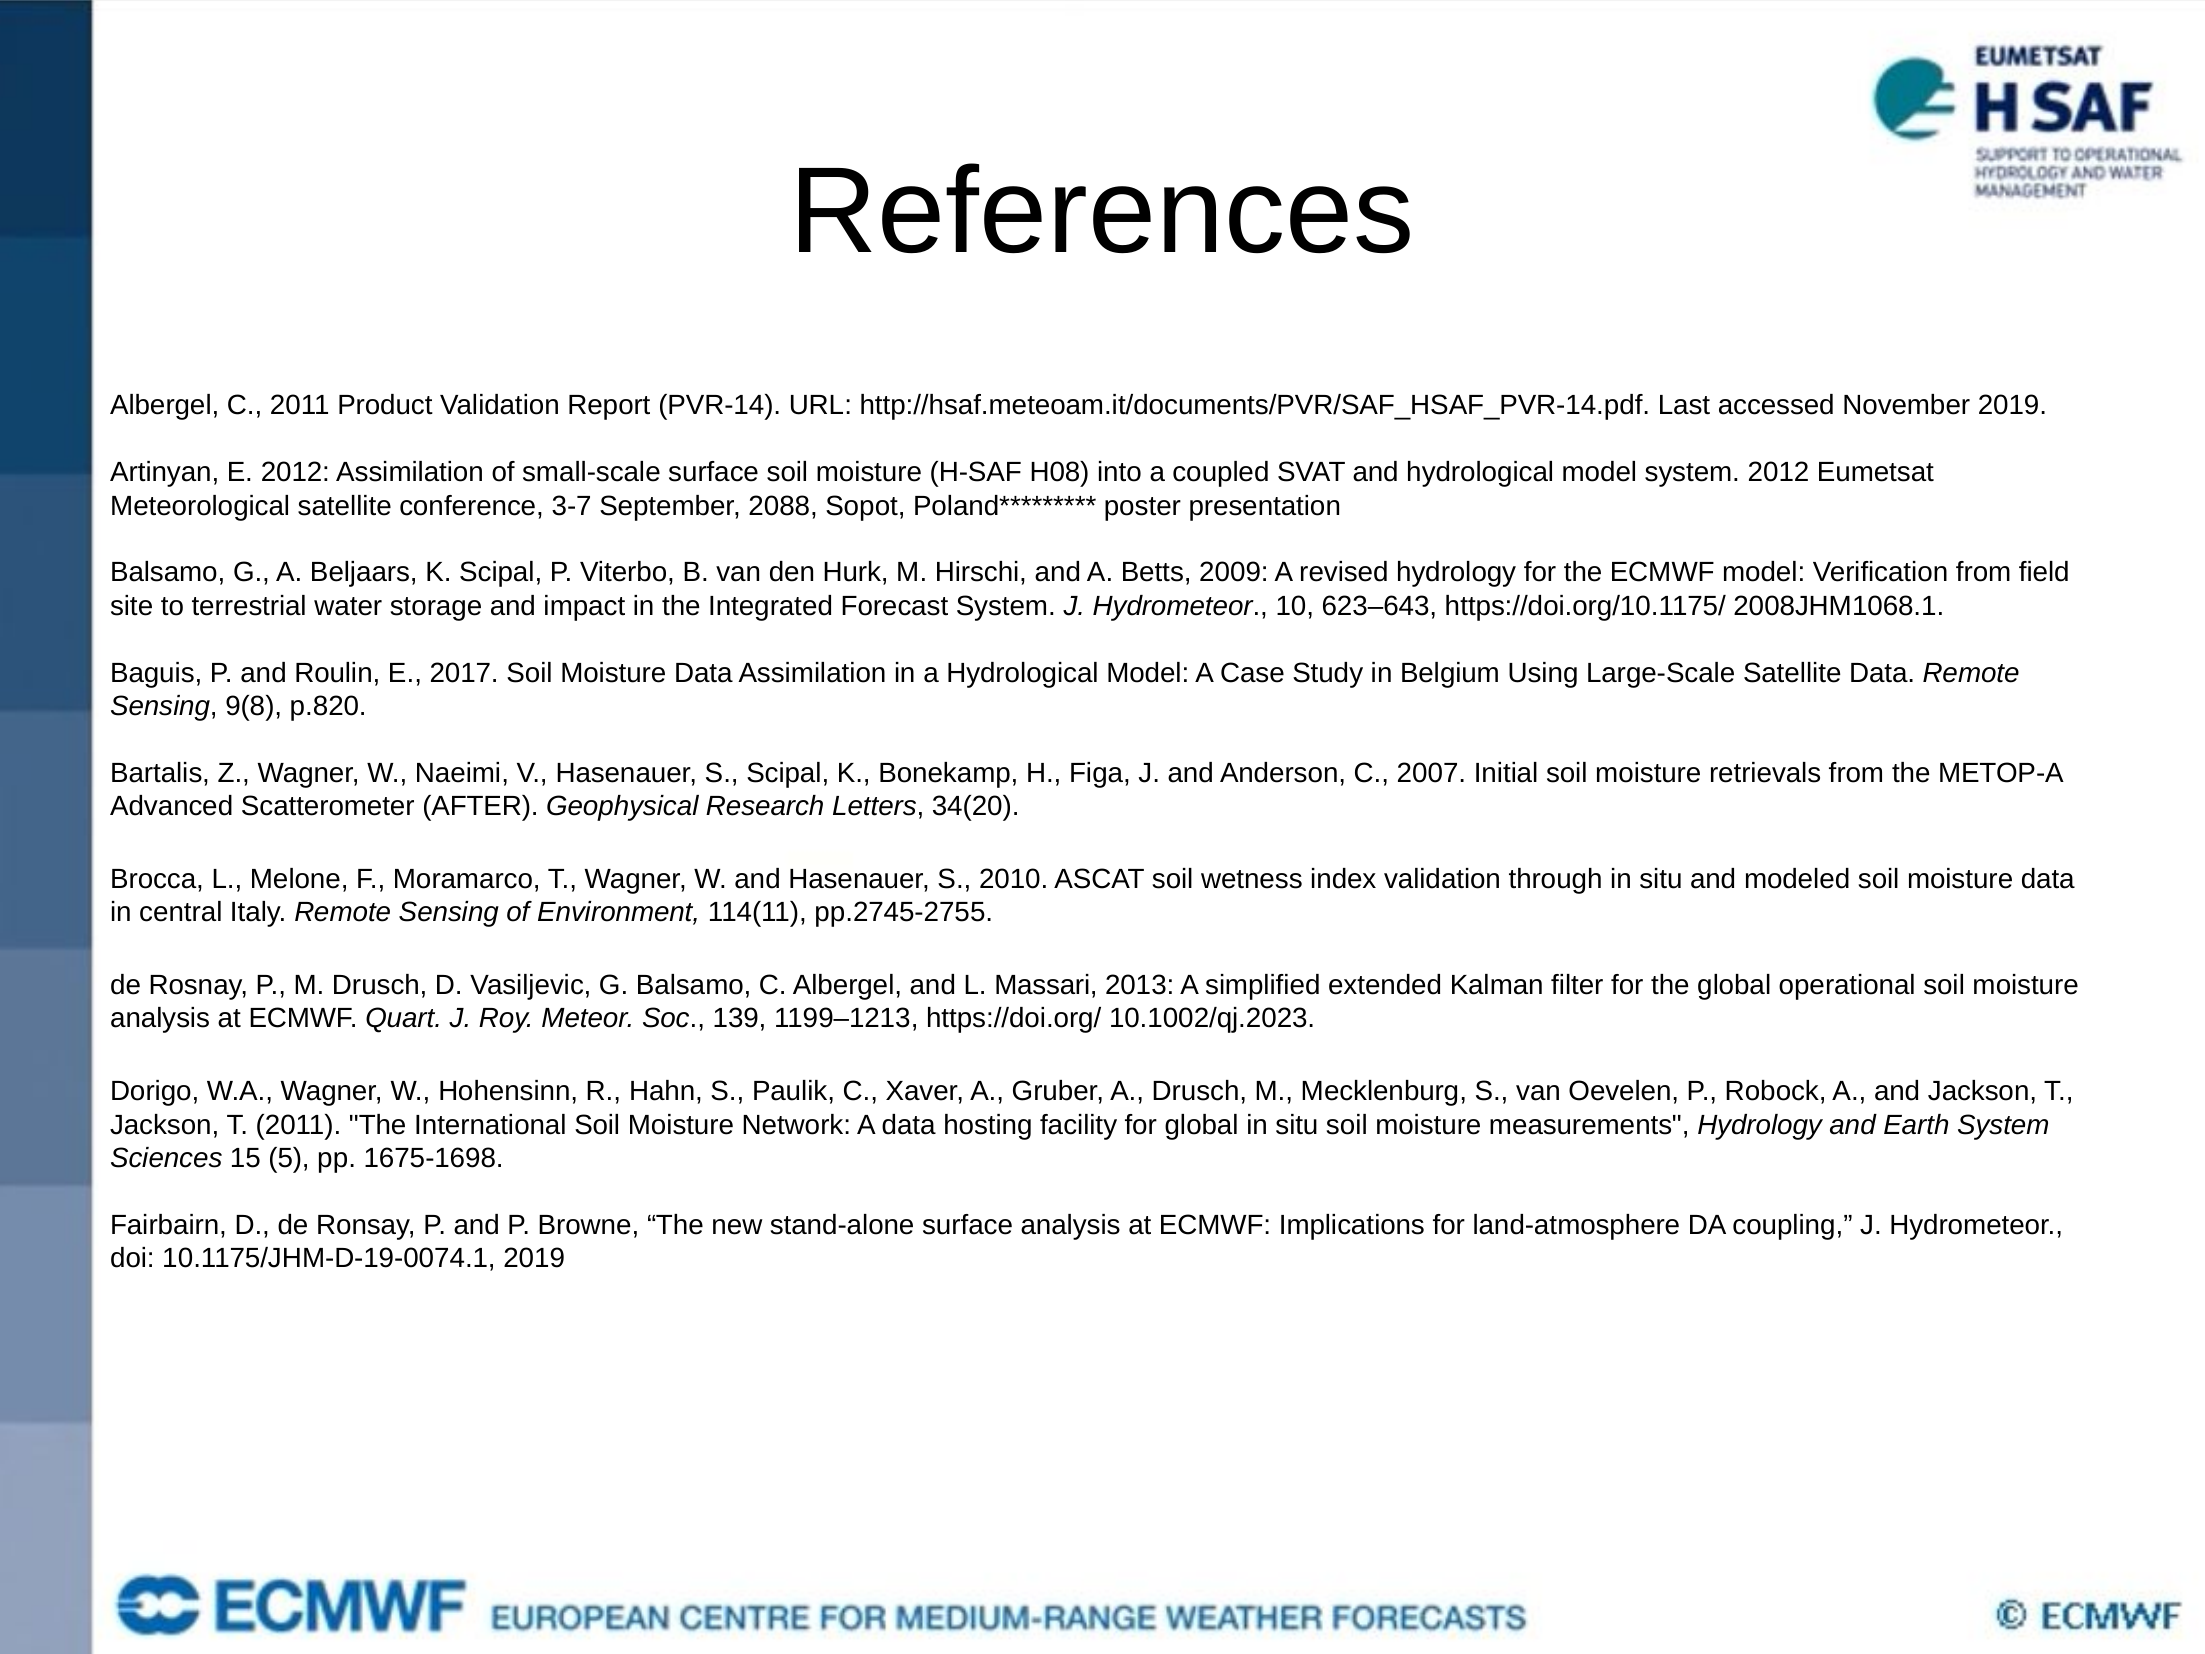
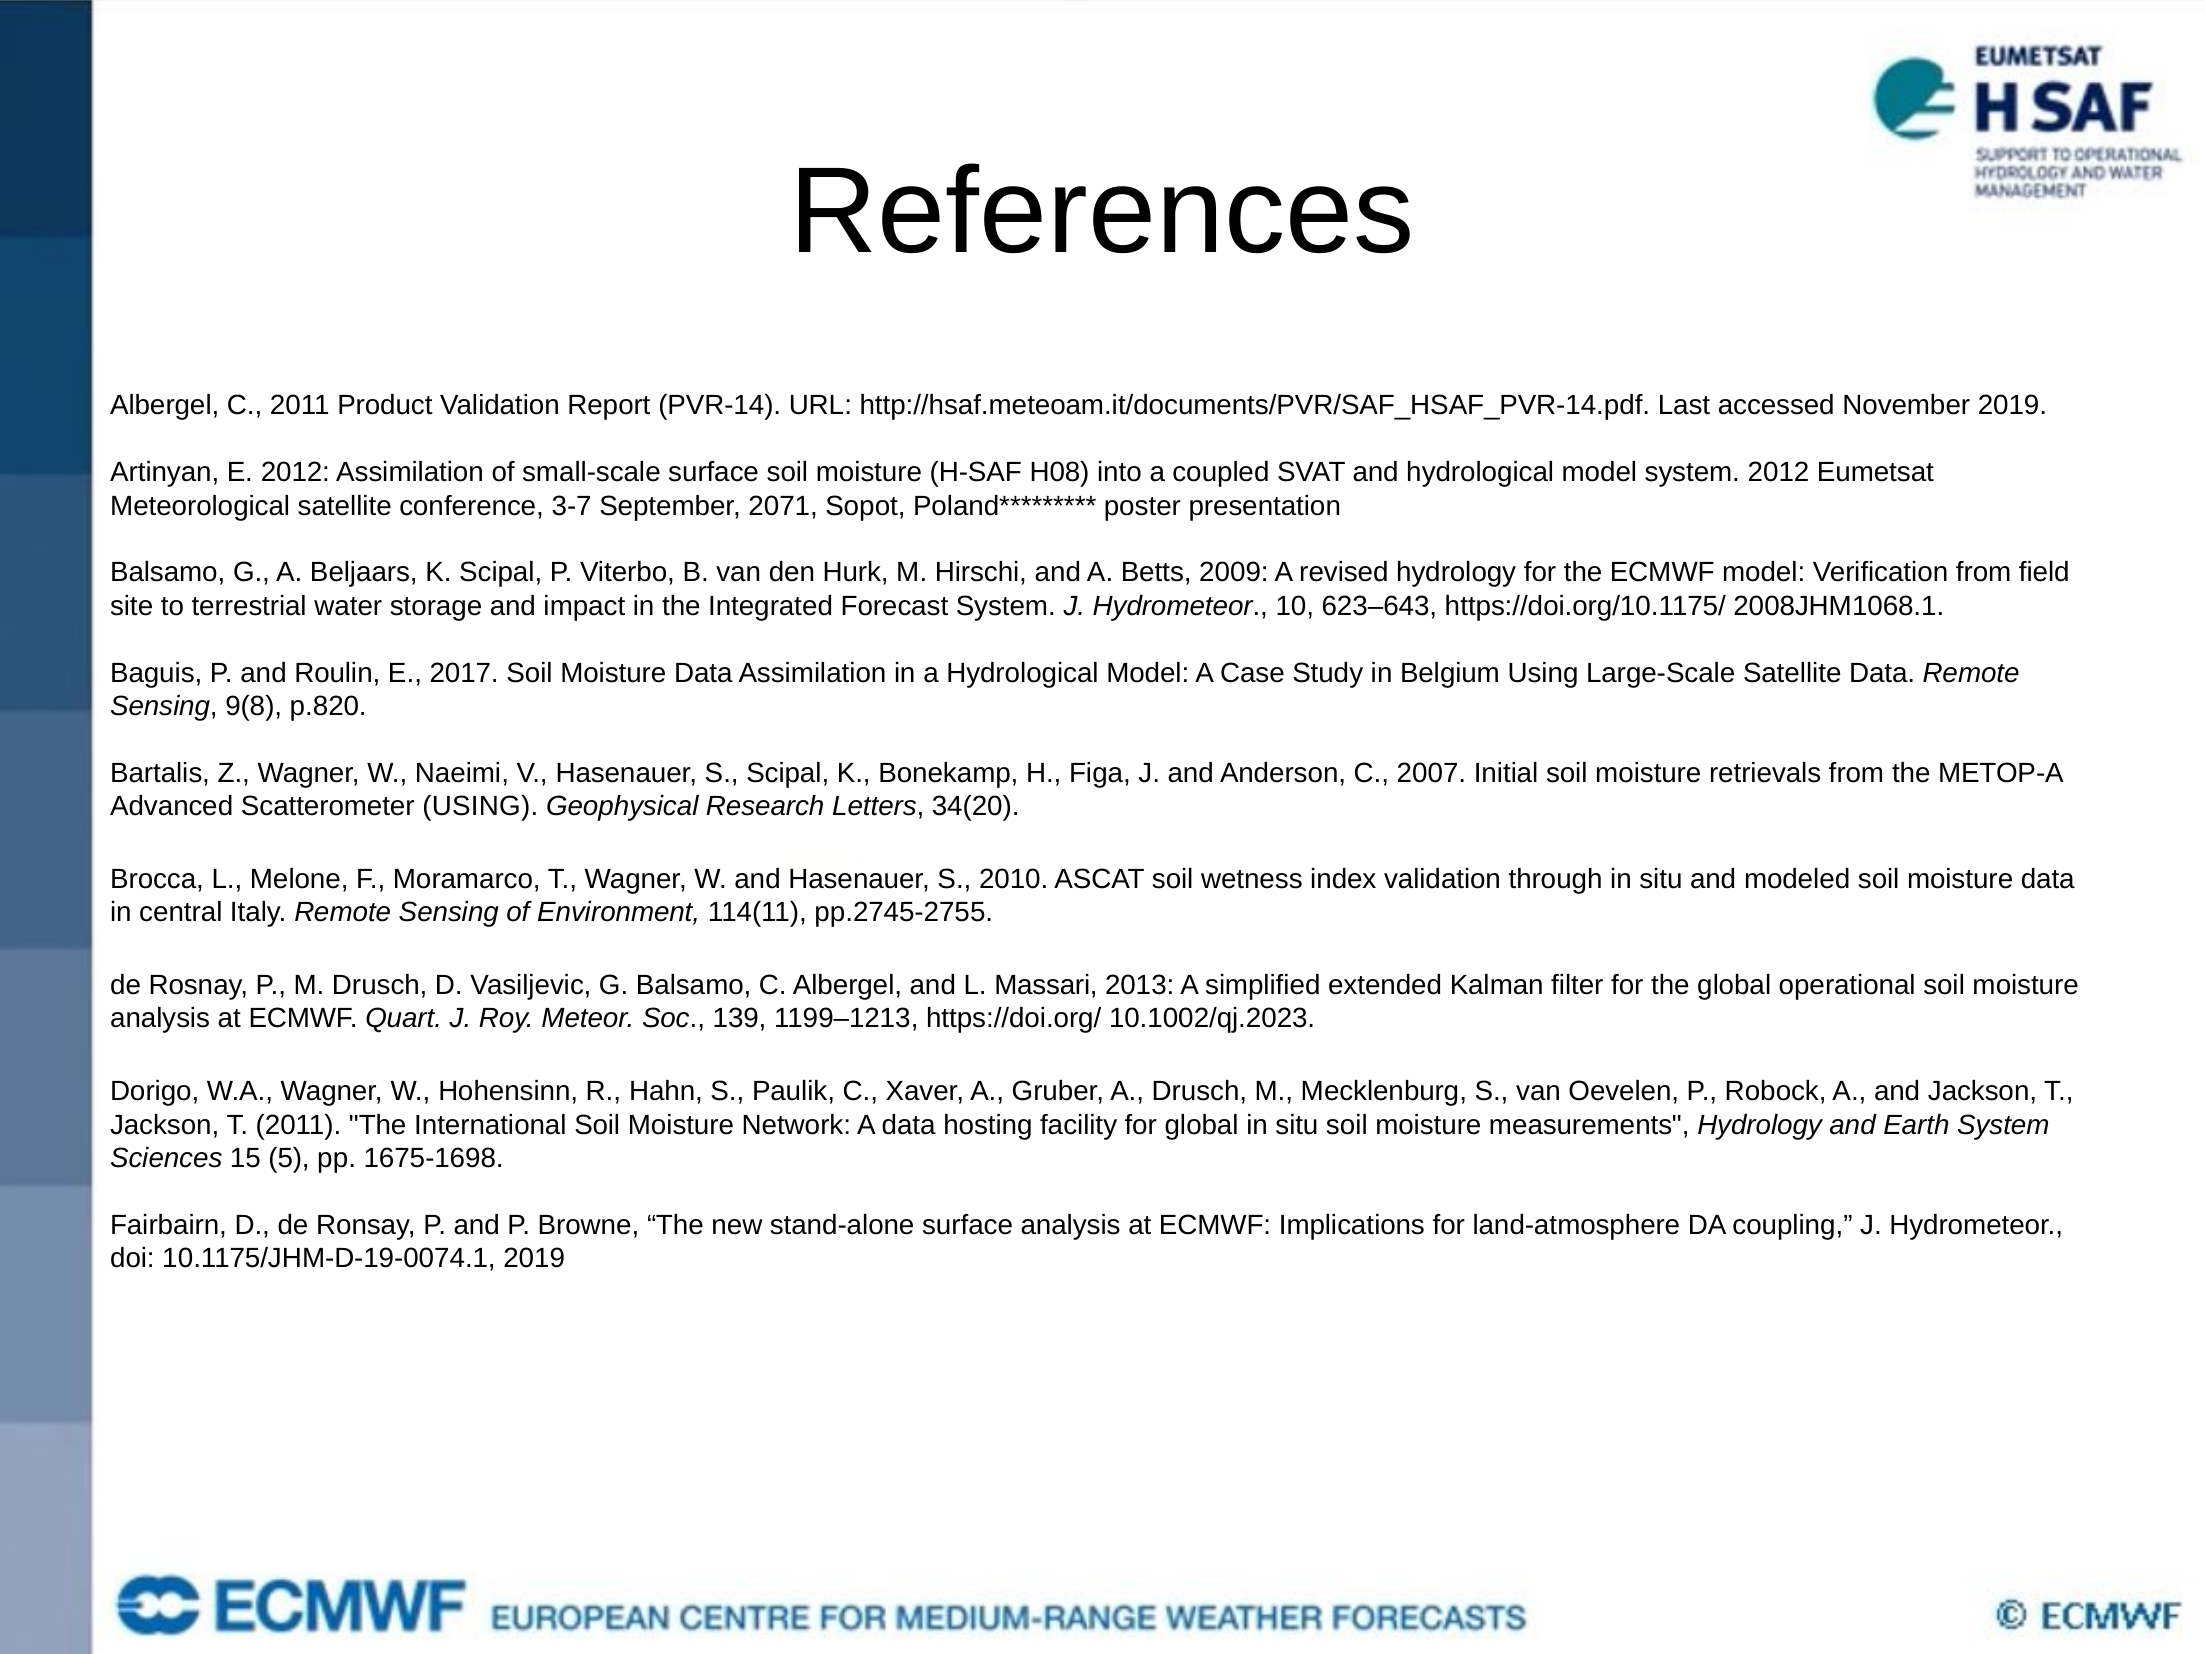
2088: 2088 -> 2071 (783, 506)
Scatterometer AFTER: AFTER -> USING (480, 806)
